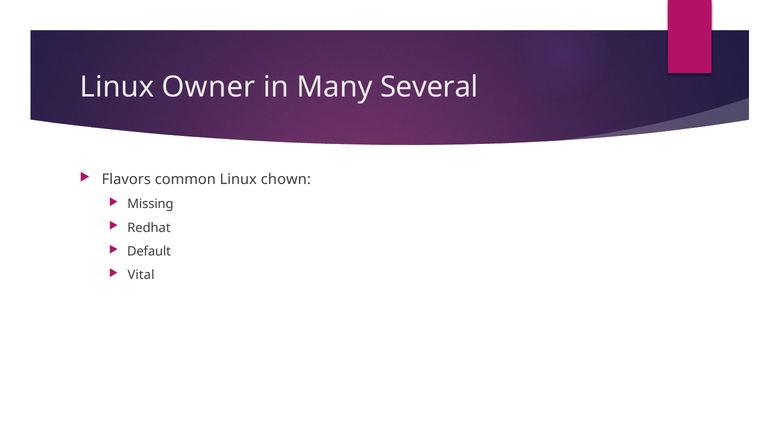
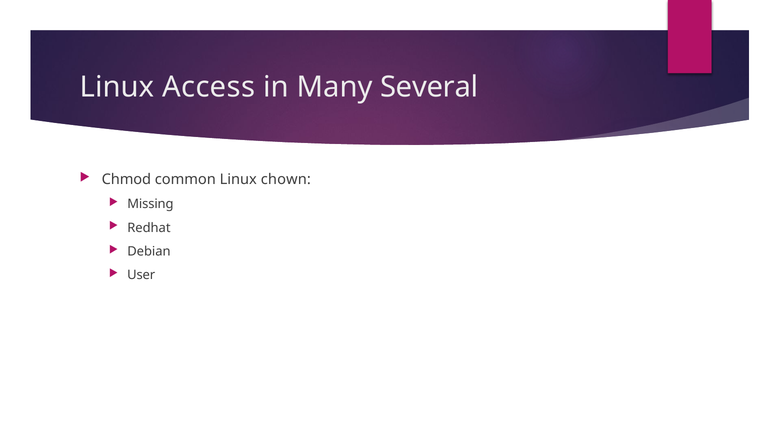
Owner: Owner -> Access (209, 87)
Flavors: Flavors -> Chmod (126, 179)
Default: Default -> Debian (149, 251)
Vital: Vital -> User (141, 275)
